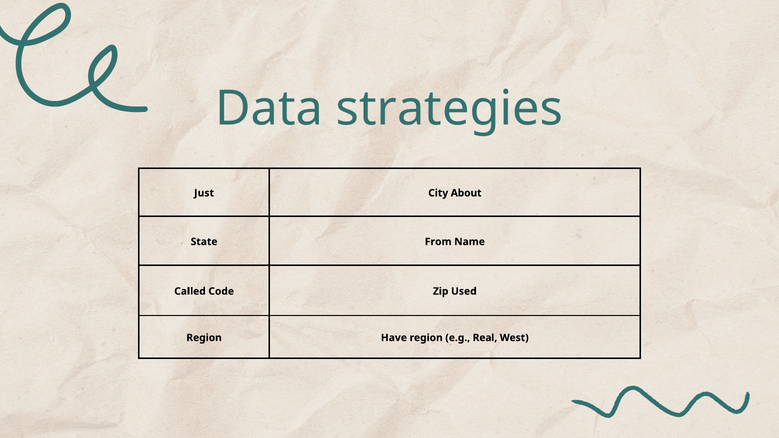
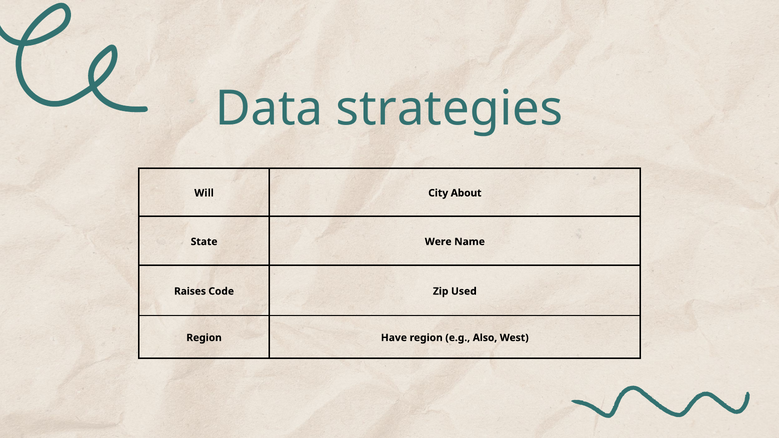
Just: Just -> Will (204, 193)
From: From -> Were (438, 242)
Called: Called -> Raises (190, 291)
Real: Real -> Also (485, 338)
